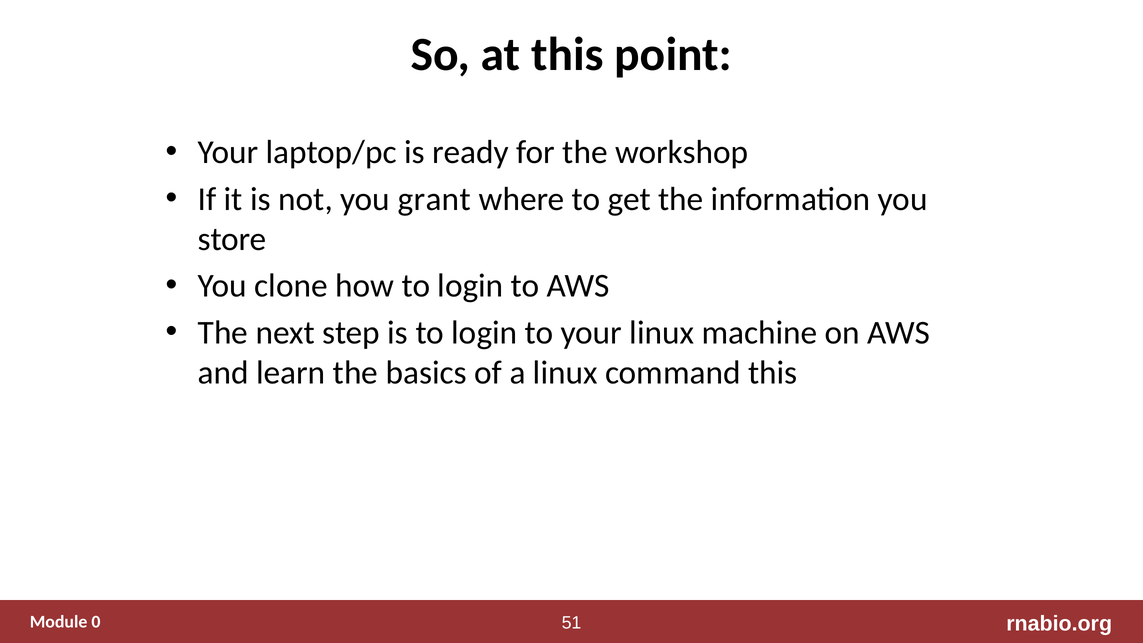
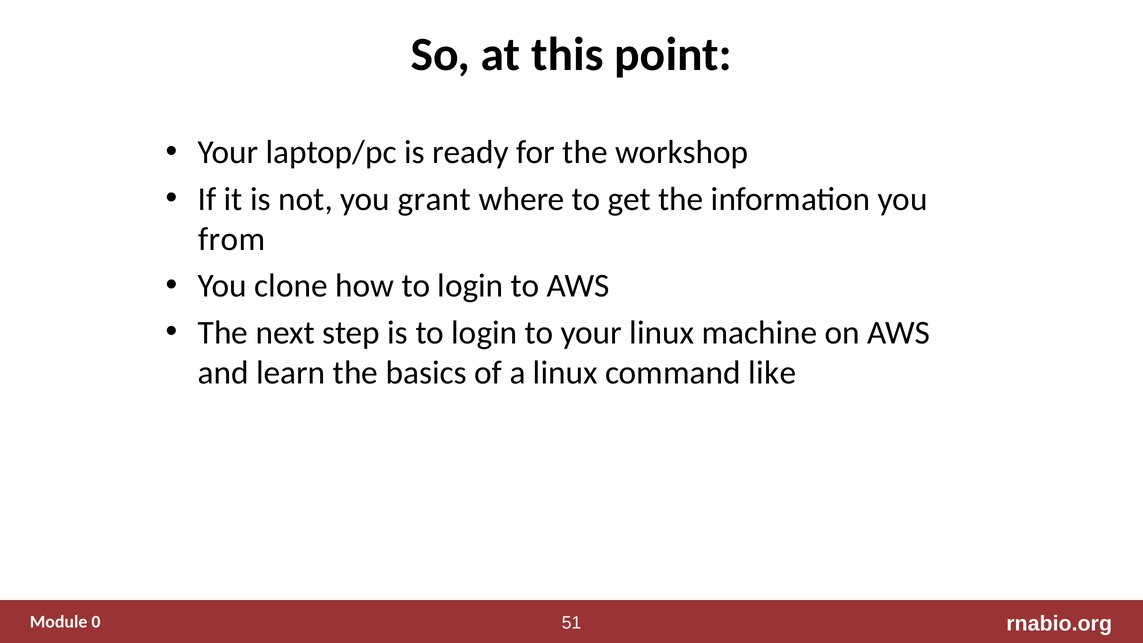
store: store -> from (232, 239)
command this: this -> like (772, 373)
